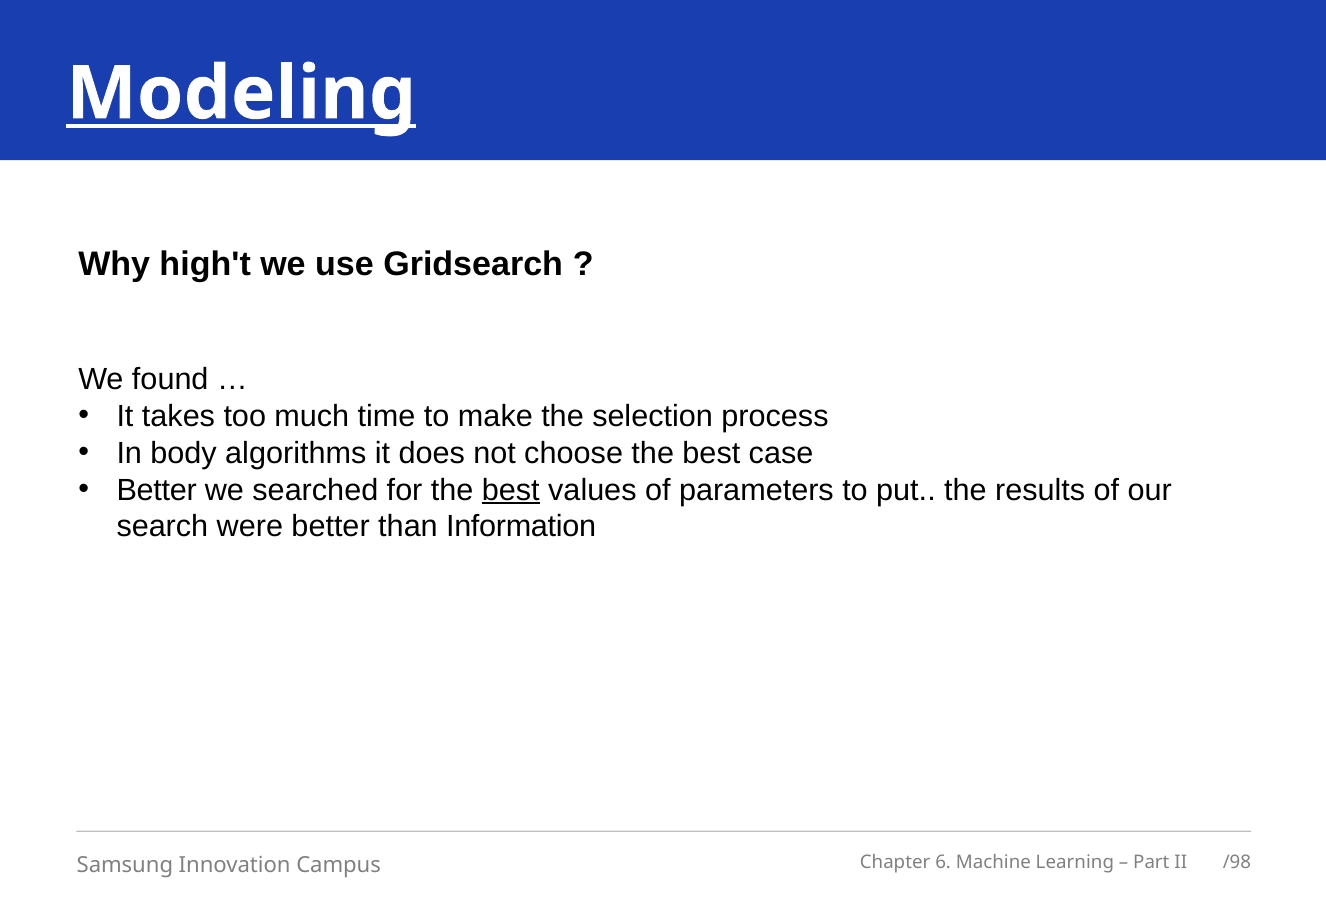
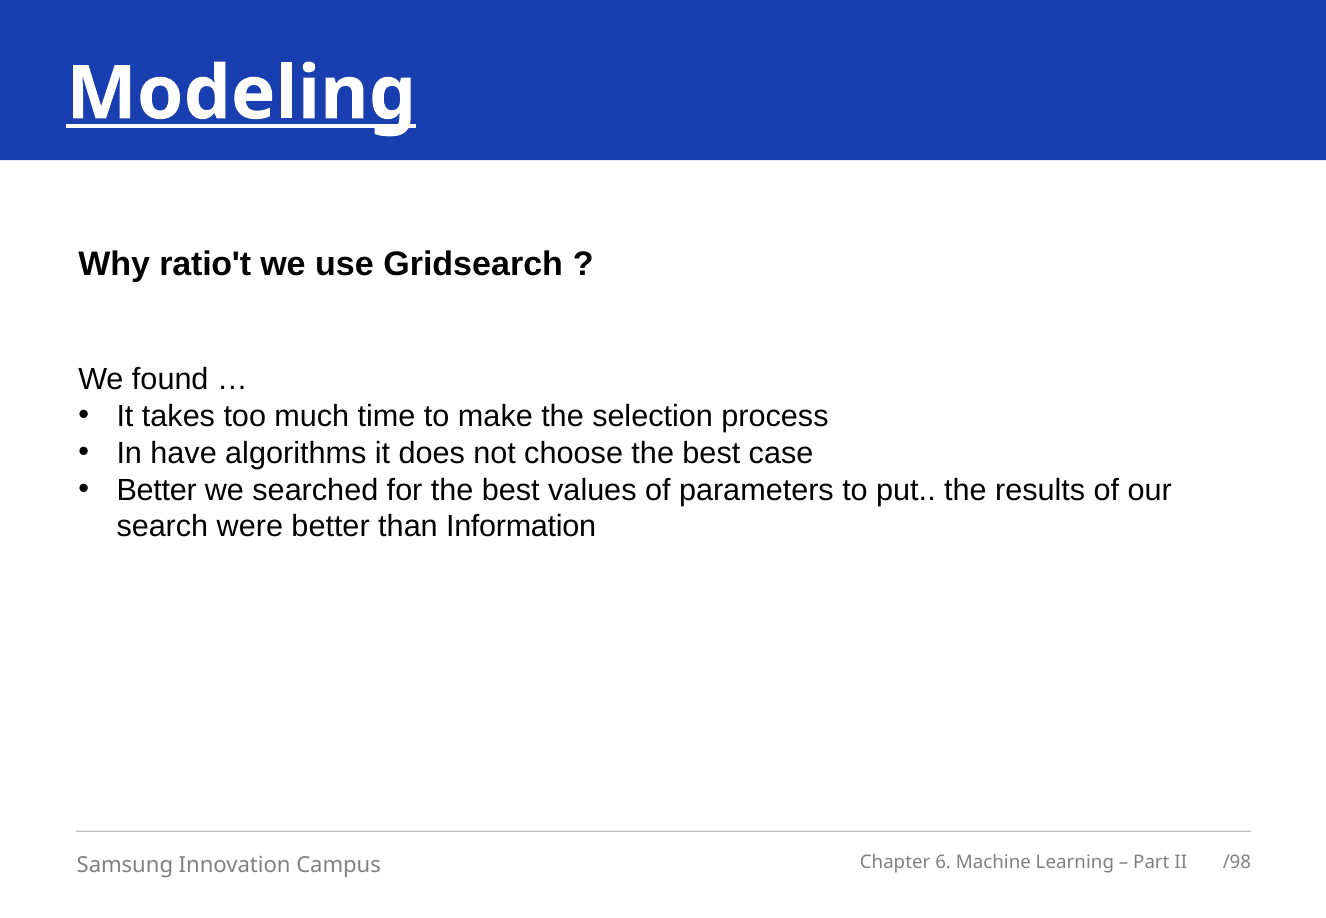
high't: high't -> ratio't (205, 264)
body: body -> have (184, 453)
best underline: present -> none (511, 490)
